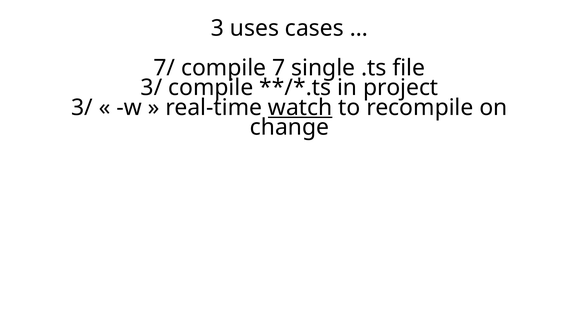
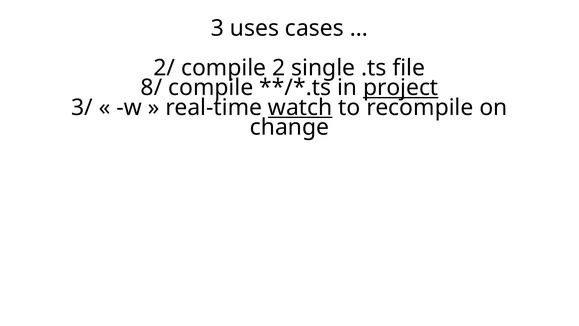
7/: 7/ -> 2/ (164, 68)
7: 7 -> 2 (279, 68)
3/: 3/ -> 8/ (151, 88)
project underline: none -> present (401, 88)
